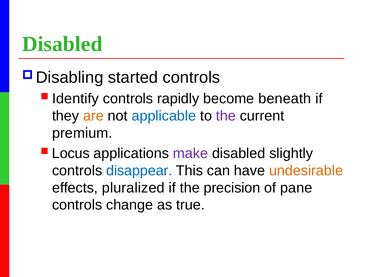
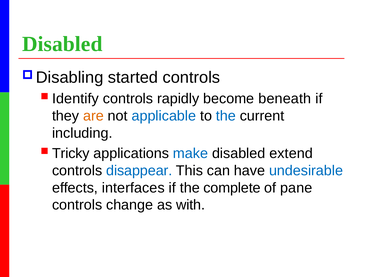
the colour: purple -> blue (226, 116)
premium: premium -> including (82, 133)
Locus: Locus -> Tricky (71, 153)
make colour: purple -> blue (191, 153)
slightly: slightly -> extend (291, 153)
undesirable colour: orange -> blue (306, 170)
pluralized: pluralized -> interfaces (133, 188)
precision: precision -> complete (232, 188)
true: true -> with (191, 205)
